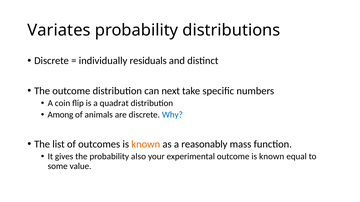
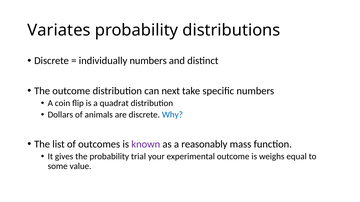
individually residuals: residuals -> numbers (148, 61)
Among: Among -> Dollars (60, 115)
known colour: orange -> purple (146, 144)
also: also -> trial (139, 157)
outcome is known: known -> weighs (272, 157)
